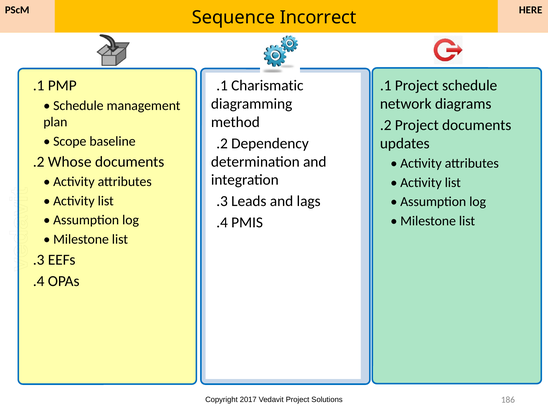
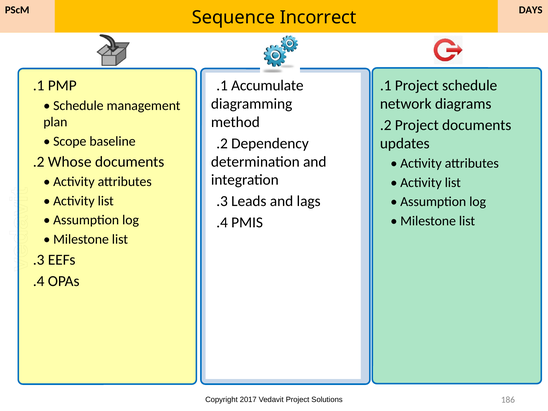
HERE: HERE -> DAYS (531, 10)
Charismatic: Charismatic -> Accumulate (267, 86)
